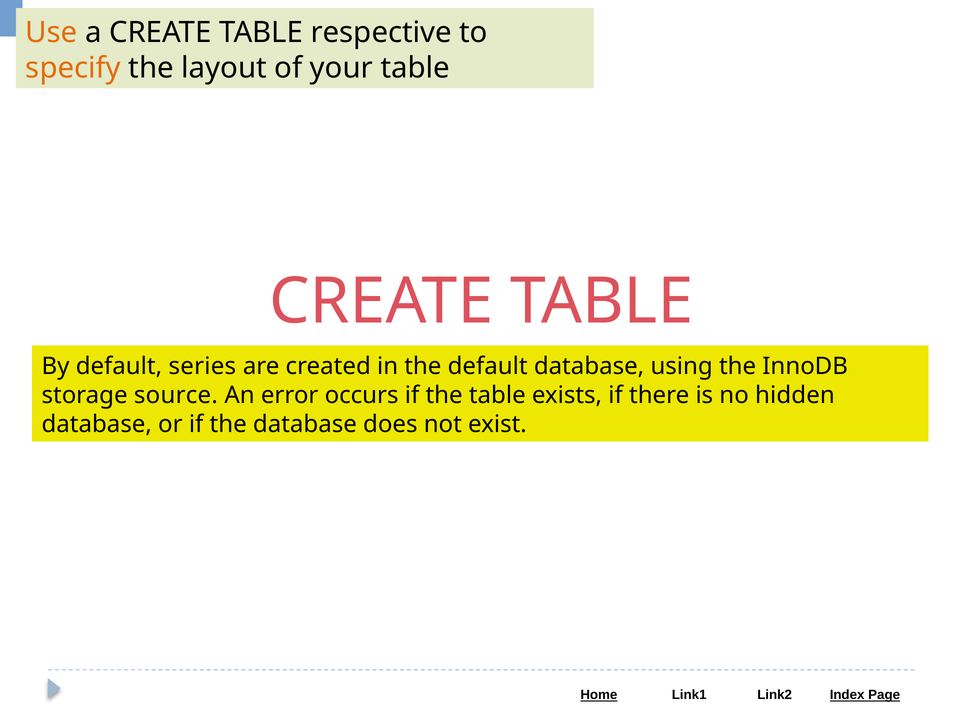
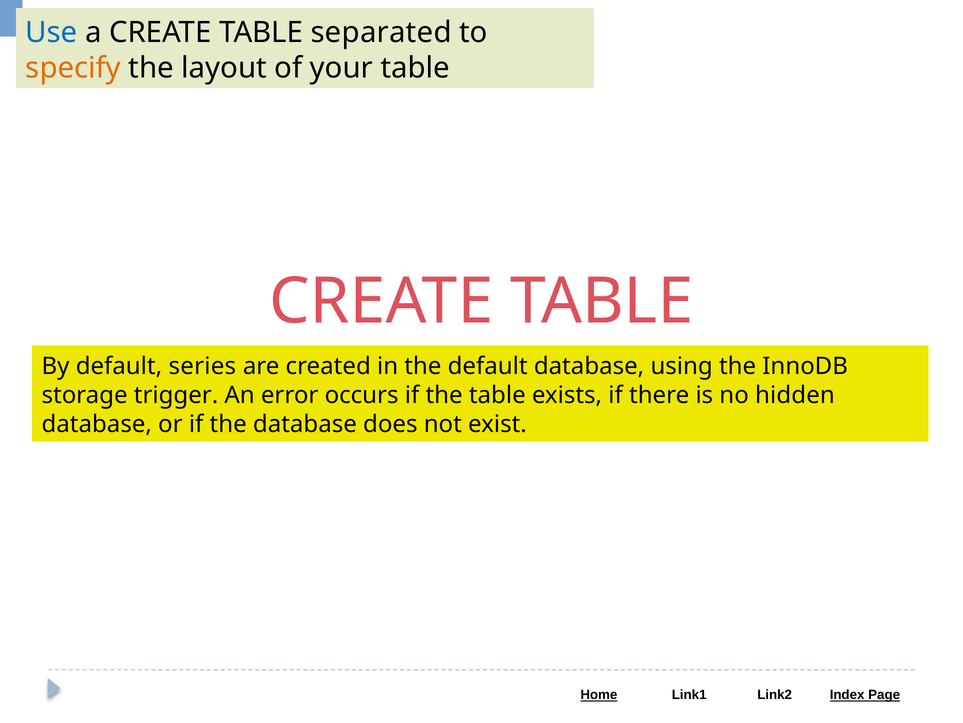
Use colour: orange -> blue (52, 32)
respective: respective -> separated (381, 32)
source: source -> trigger (176, 395)
